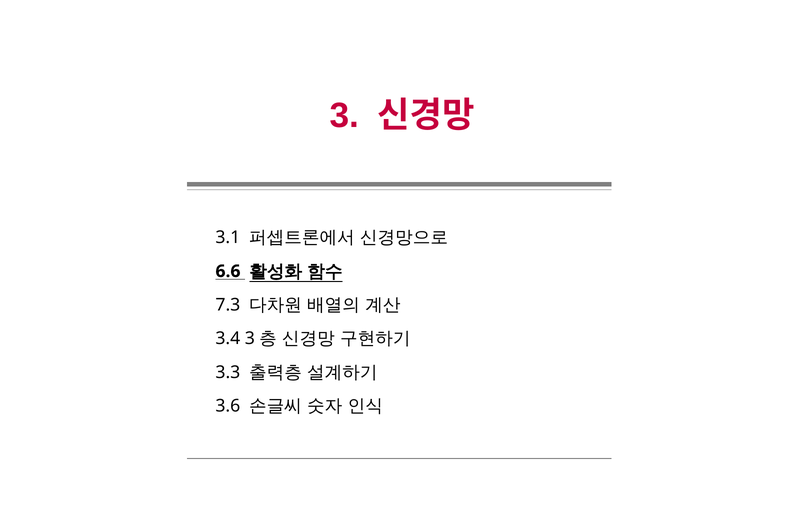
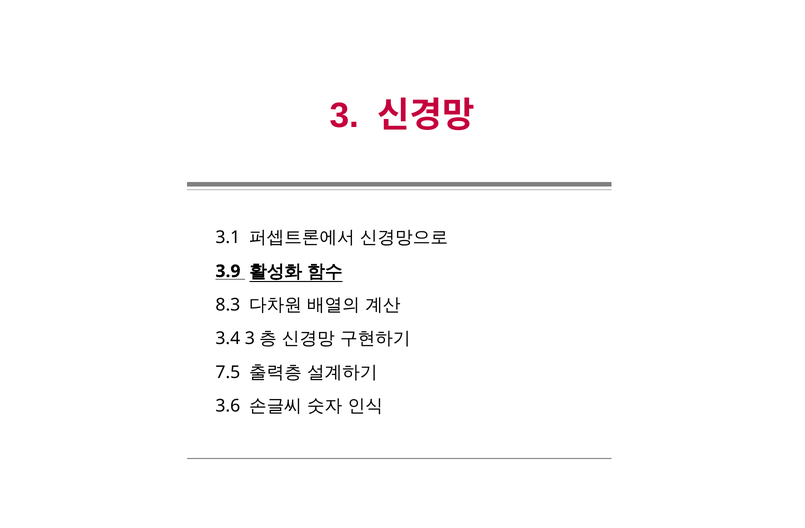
6.6: 6.6 -> 3.9 (228, 272)
7.3: 7.3 -> 8.3 (228, 305)
3.3: 3.3 -> 7.5 (228, 373)
